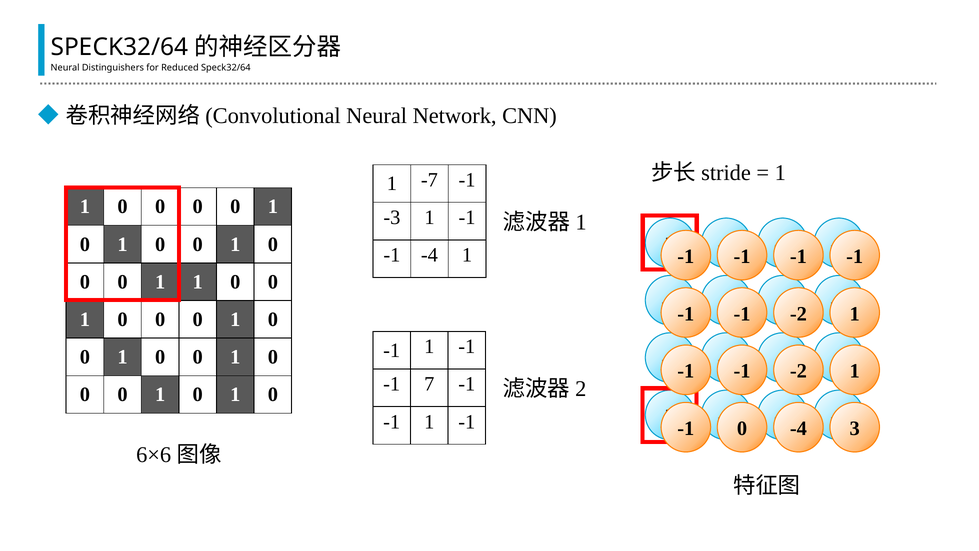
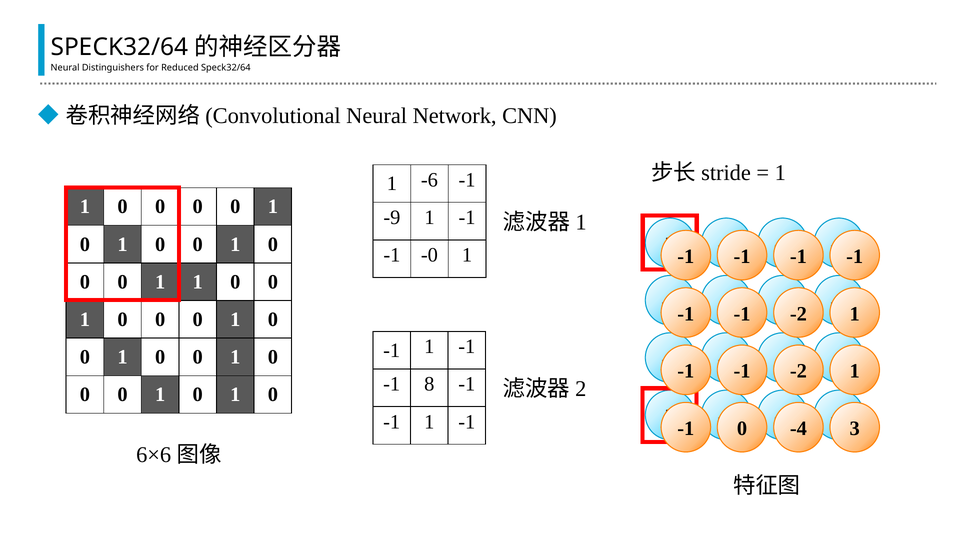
-7: -7 -> -6 (429, 180)
-3: -3 -> -9 (392, 217)
-1 -4: -4 -> -0 (429, 255)
7: 7 -> 8 (429, 384)
